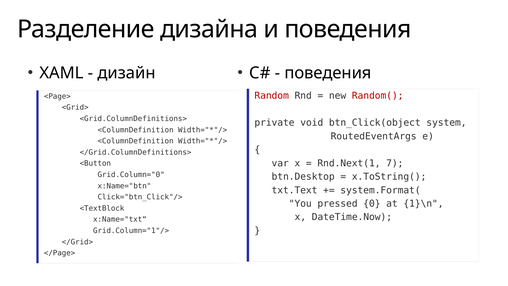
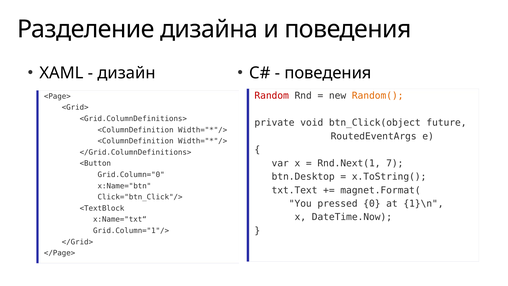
Random( colour: red -> orange (378, 96)
system: system -> future (446, 123)
system.Format(: system.Format( -> magnet.Format( (380, 190)
